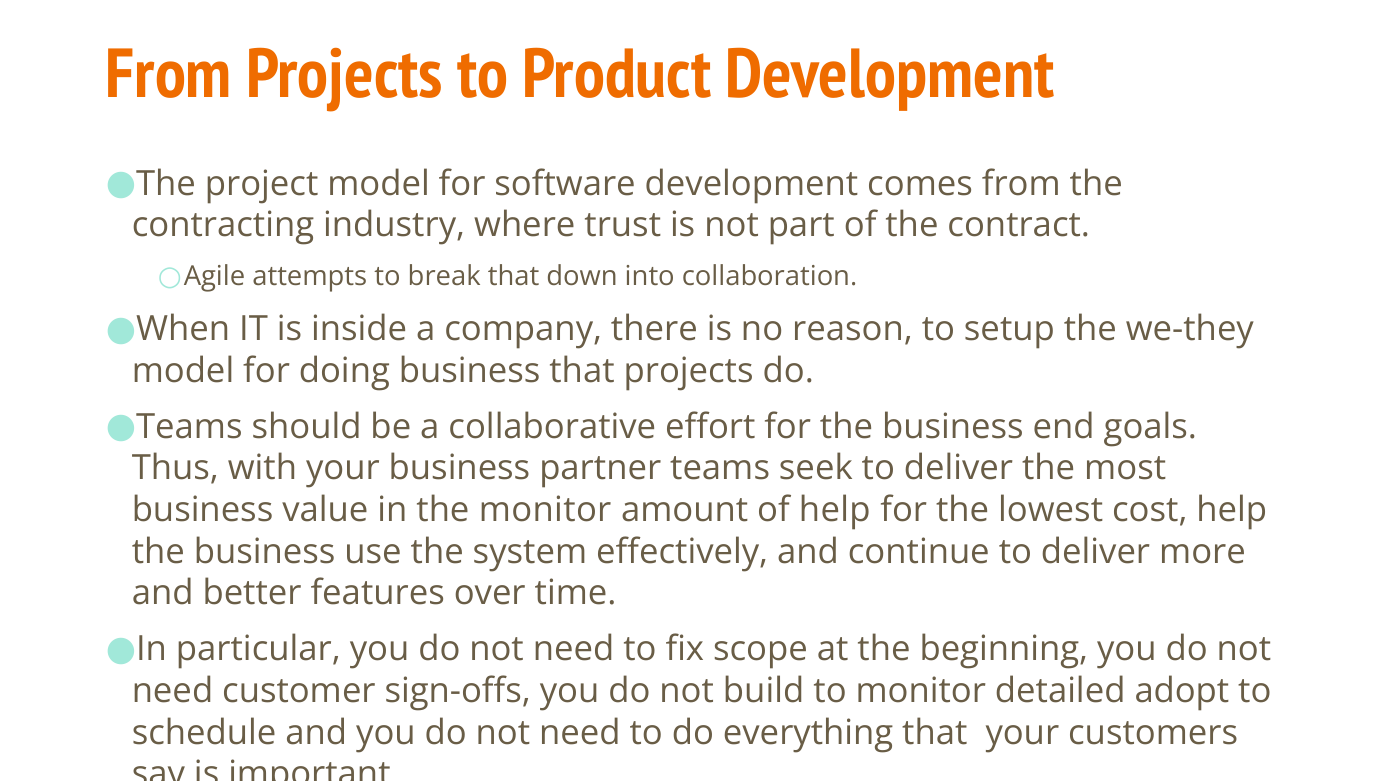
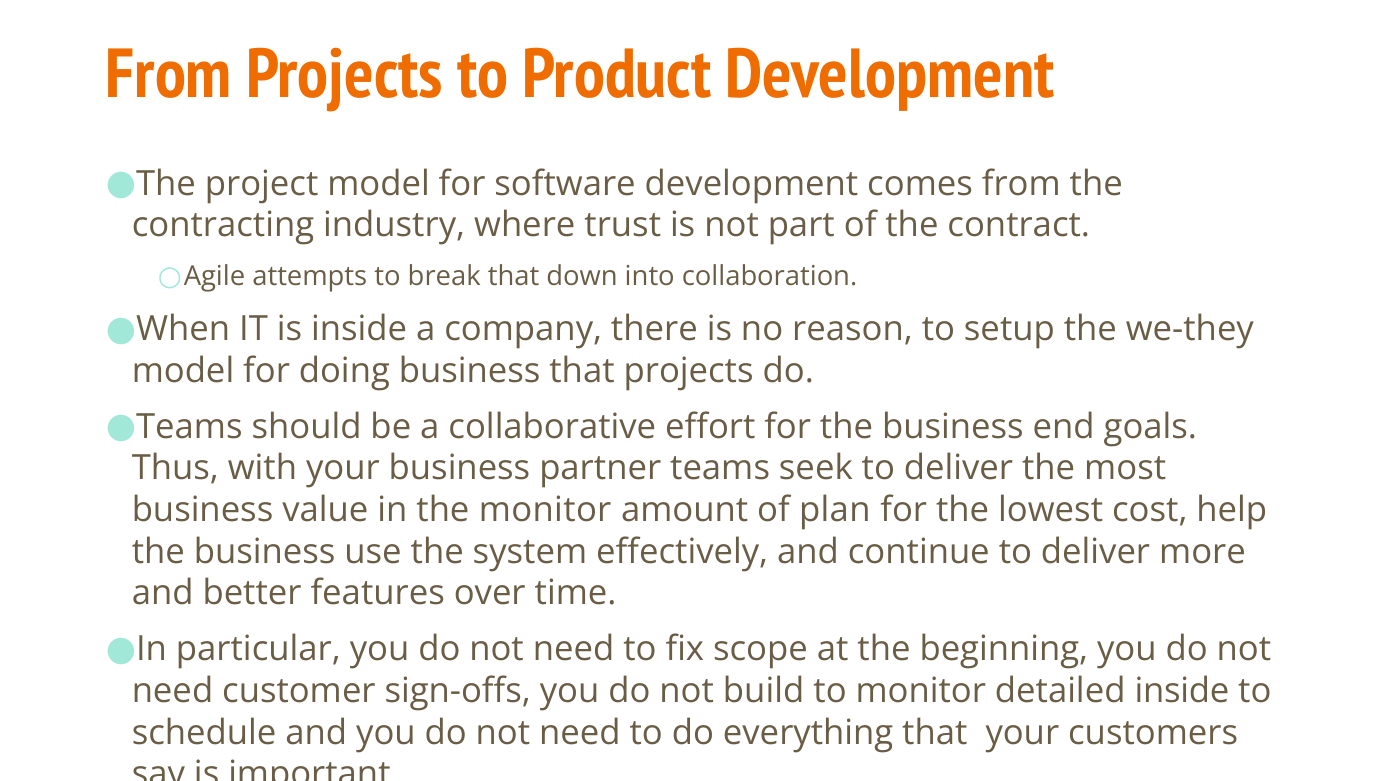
of help: help -> plan (835, 510)
detailed adopt: adopt -> inside (1182, 691)
